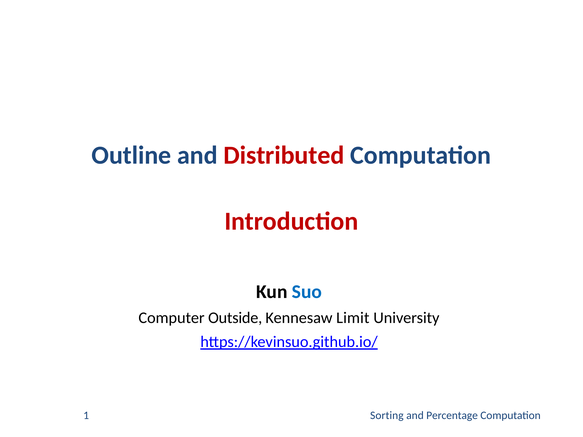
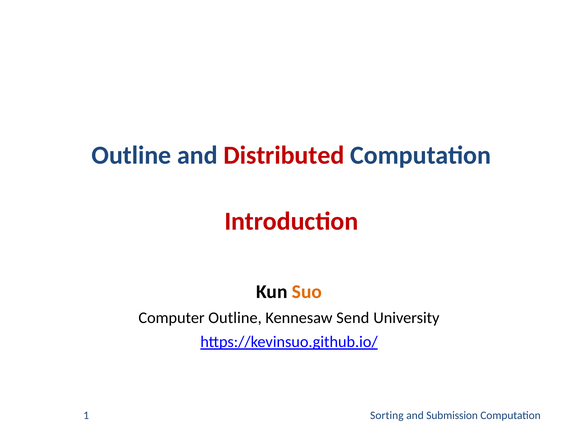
Suo colour: blue -> orange (307, 292)
Computer Outside: Outside -> Outline (235, 318)
Limit: Limit -> Send (353, 318)
Percentage: Percentage -> Submission (452, 416)
